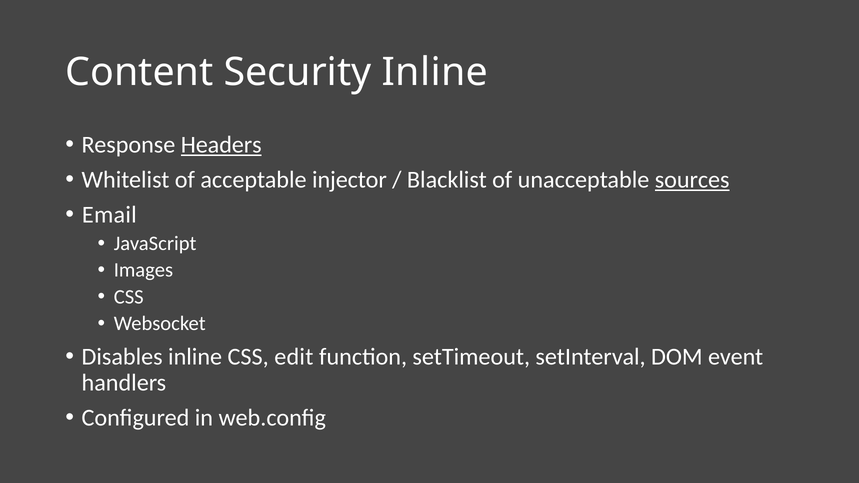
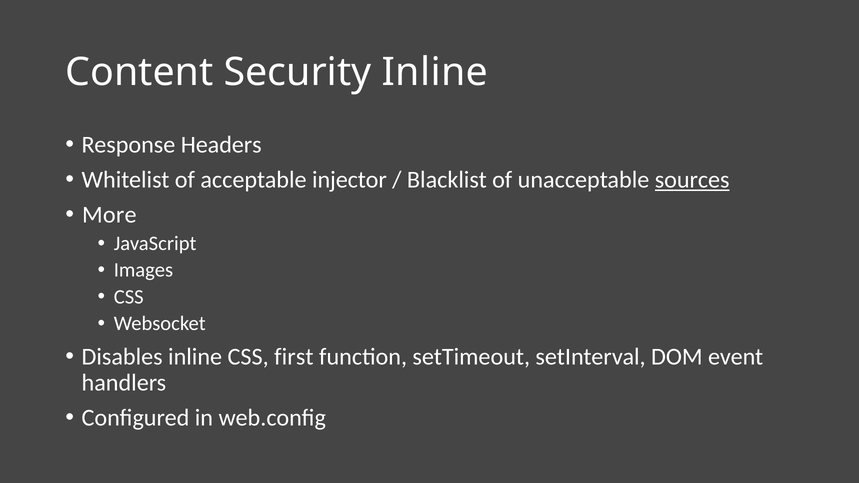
Headers underline: present -> none (221, 145)
Email: Email -> More (109, 215)
edit: edit -> first (294, 357)
